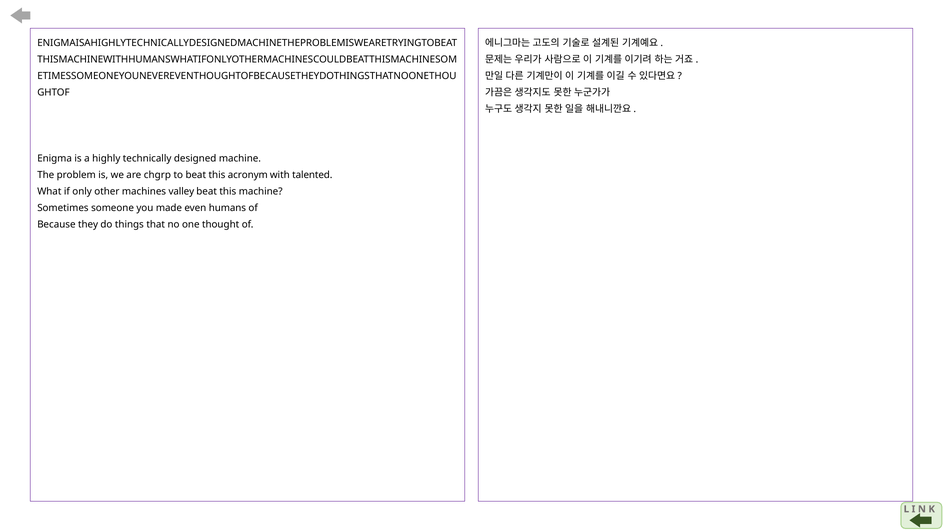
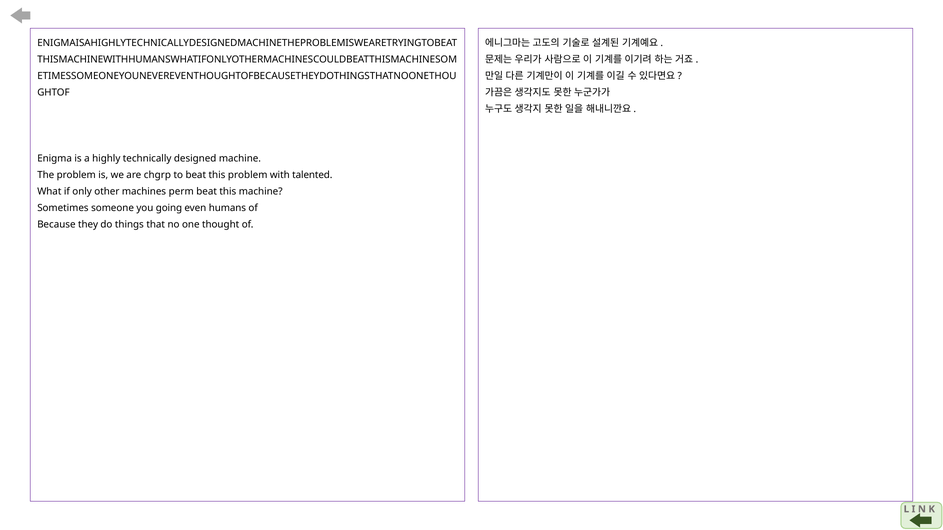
this acronym: acronym -> problem (248, 175)
valley: valley -> perm (181, 192)
made: made -> going (169, 208)
